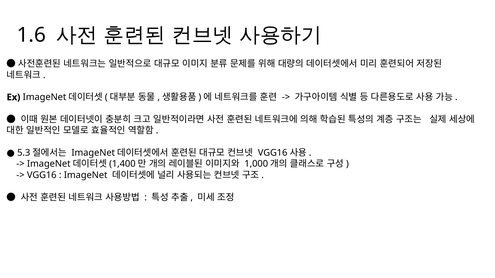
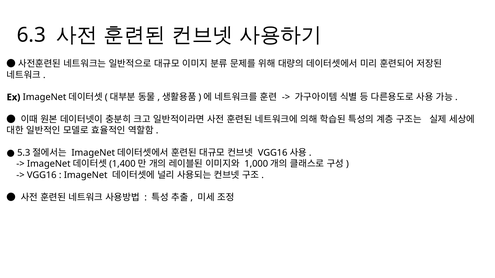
1.6: 1.6 -> 6.3 (31, 35)
